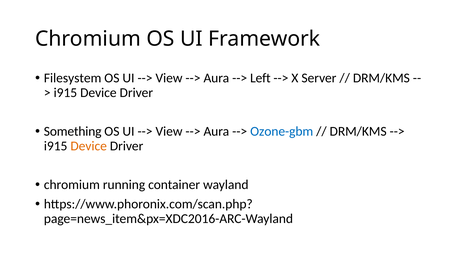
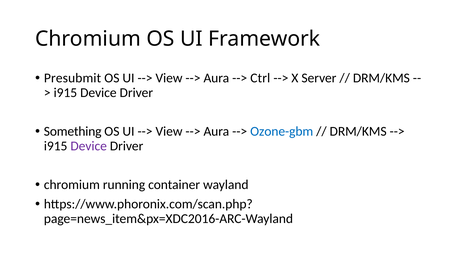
Filesystem: Filesystem -> Presubmit (73, 78)
Left: Left -> Ctrl (260, 78)
Device colour: orange -> purple (89, 146)
